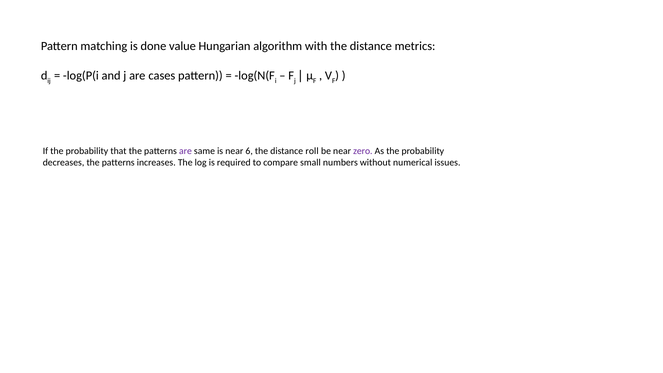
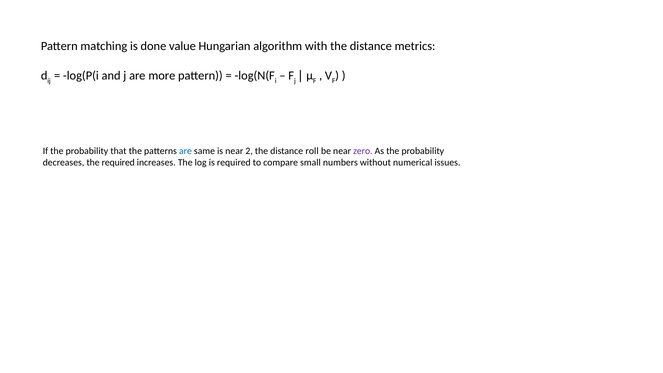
cases: cases -> more (162, 76)
are colour: purple -> blue (185, 151)
6: 6 -> 2 (249, 151)
decreases the patterns: patterns -> required (118, 163)
